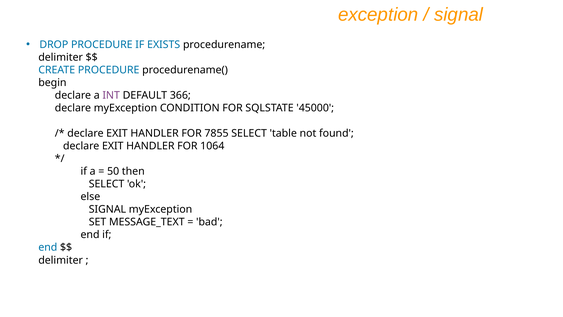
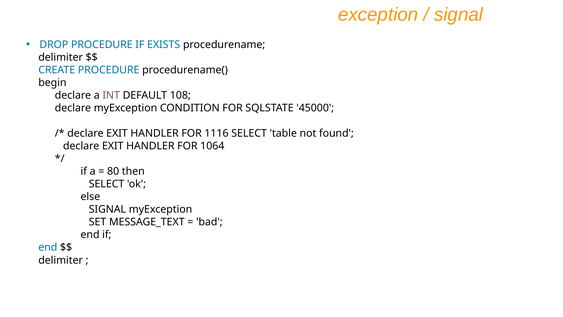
366: 366 -> 108 (180, 95)
7855: 7855 -> 1116 (217, 133)
50: 50 -> 80 (113, 171)
